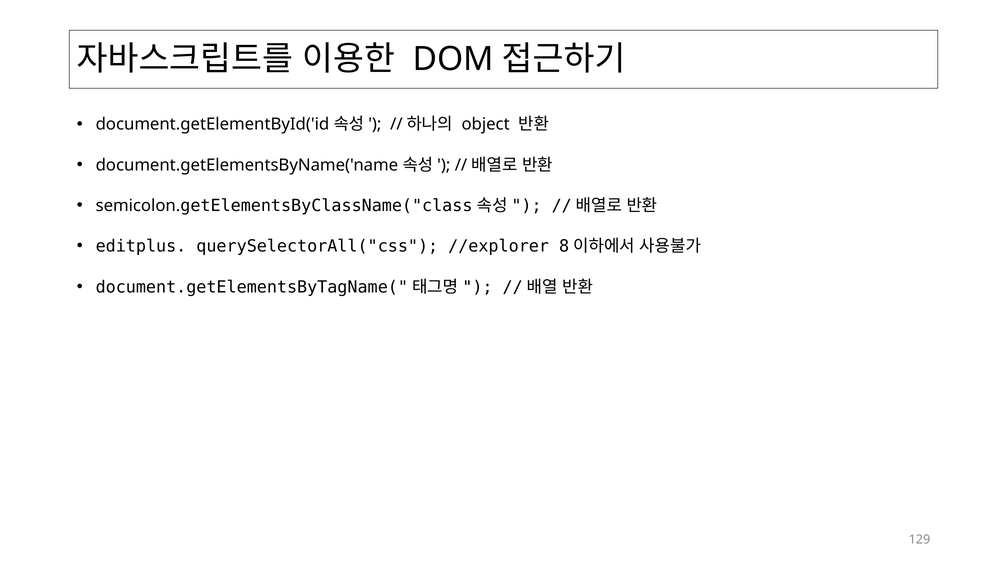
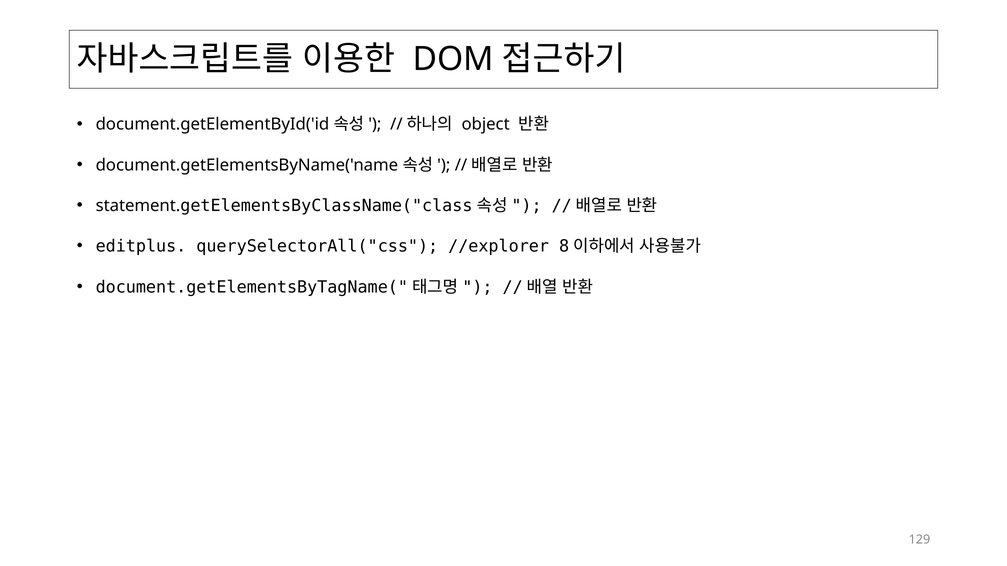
semicolon: semicolon -> statement (138, 206)
